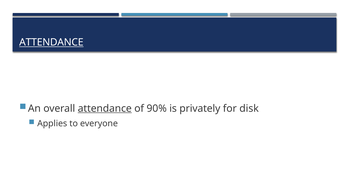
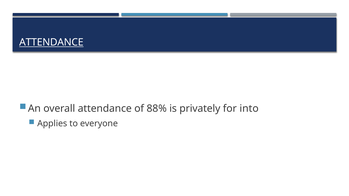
attendance underline: present -> none (105, 109)
90%: 90% -> 88% (157, 109)
disk: disk -> into (249, 109)
